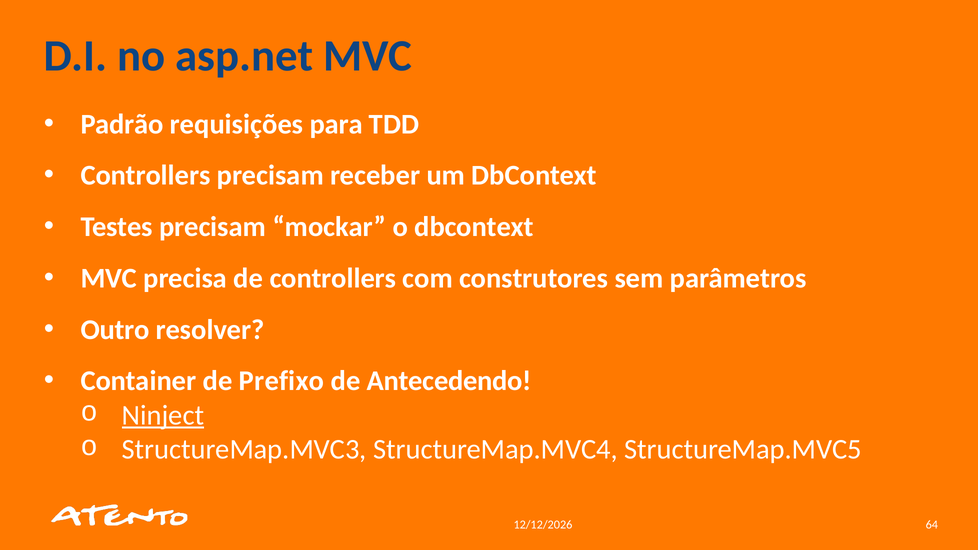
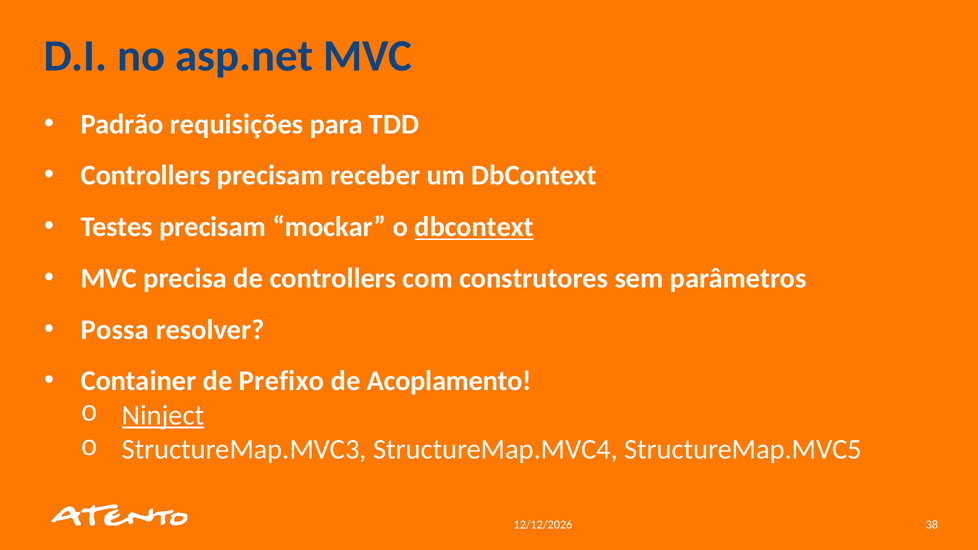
dbcontext underline: none -> present (474, 227)
Outro: Outro -> Possa (115, 330)
Antecedendo: Antecedendo -> Acoplamento (449, 381)
64: 64 -> 38 (932, 525)
